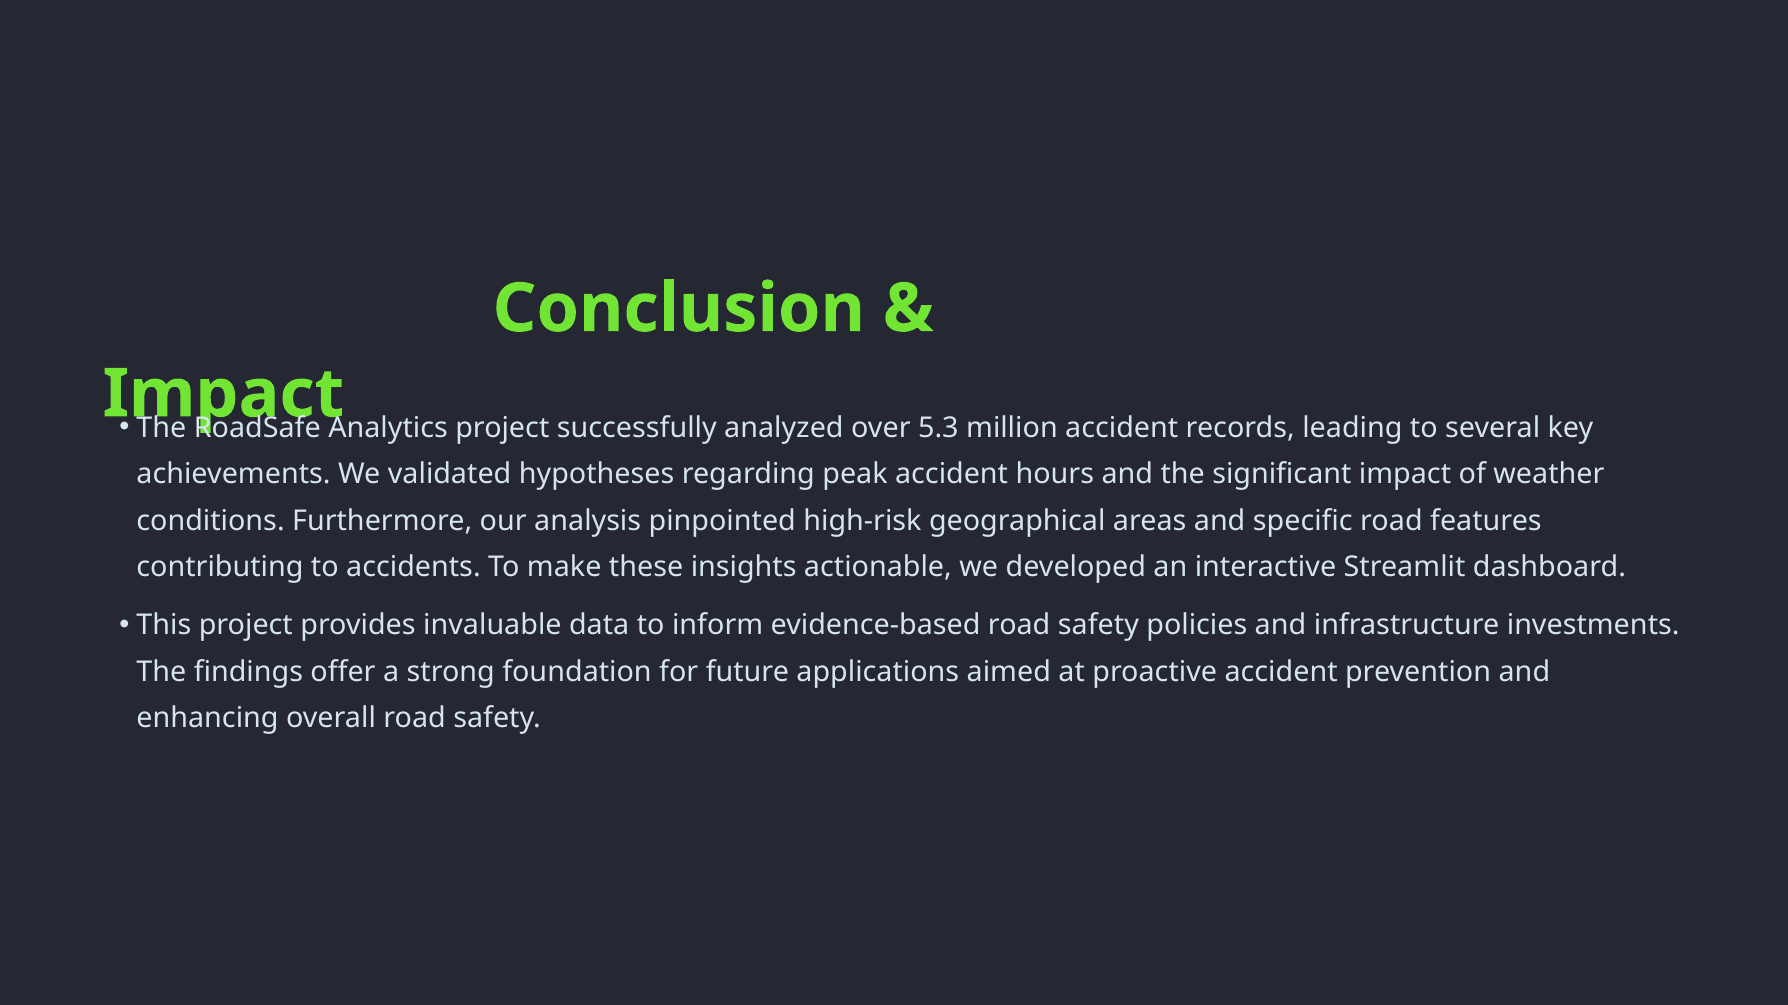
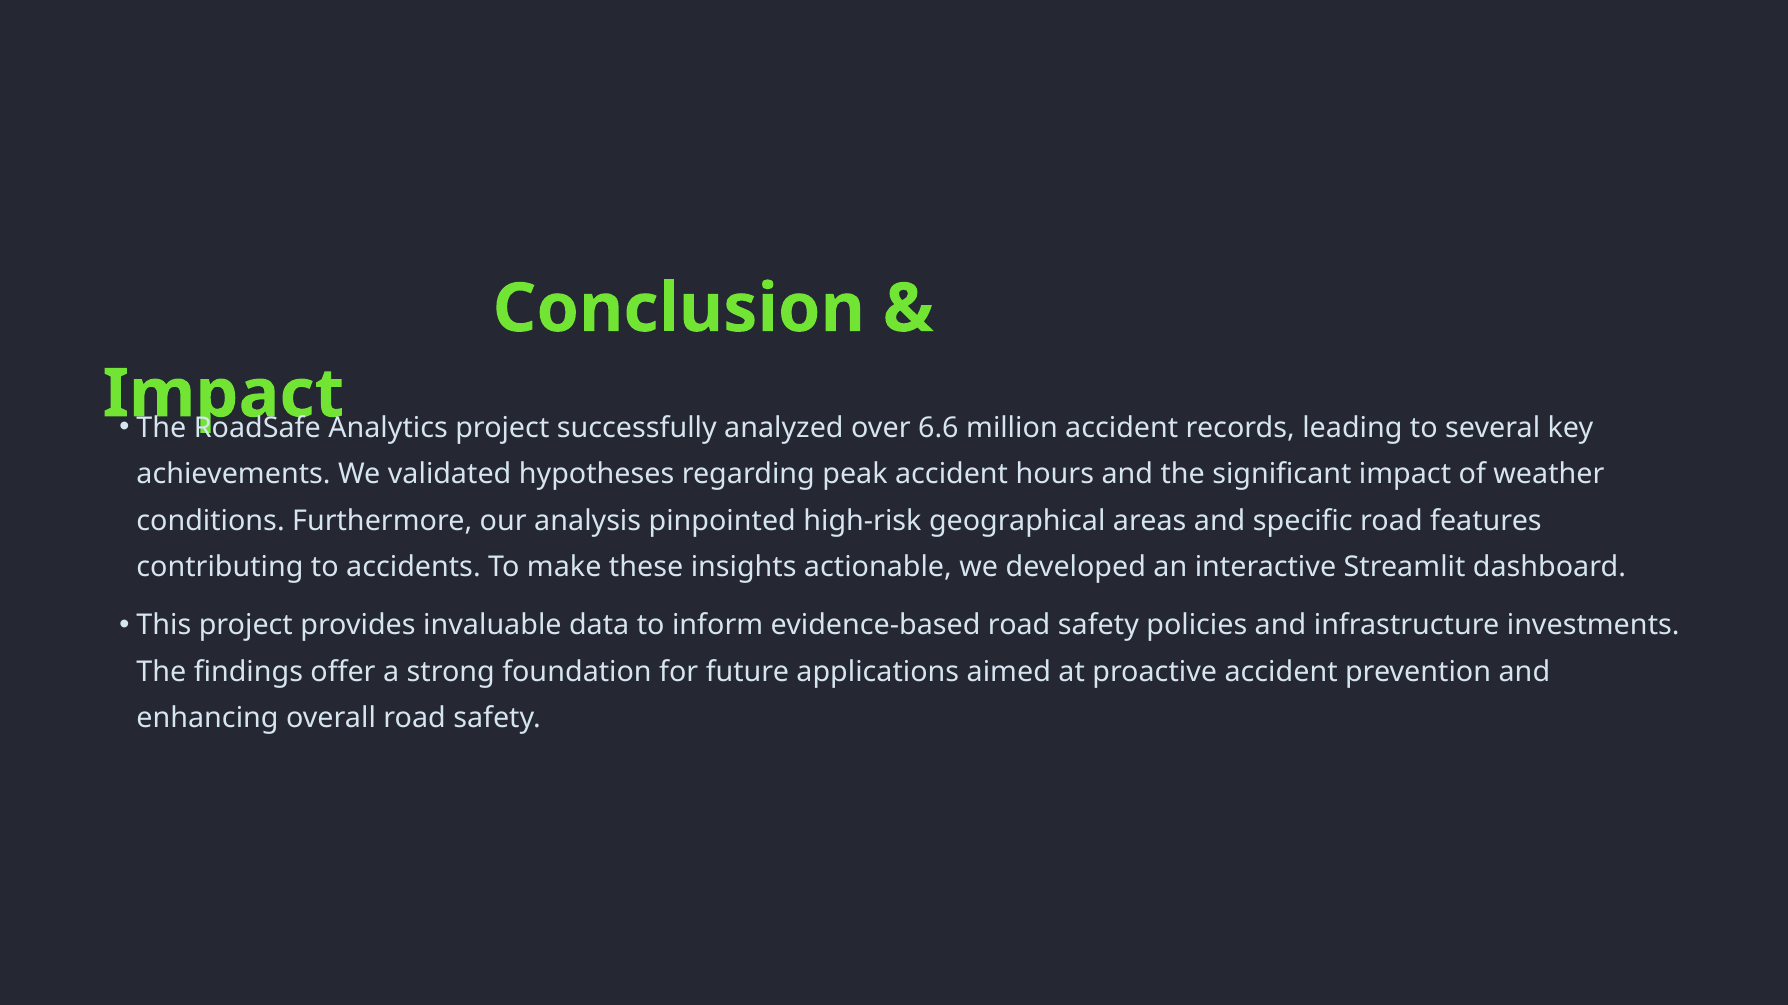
5.3: 5.3 -> 6.6 (938, 428)
